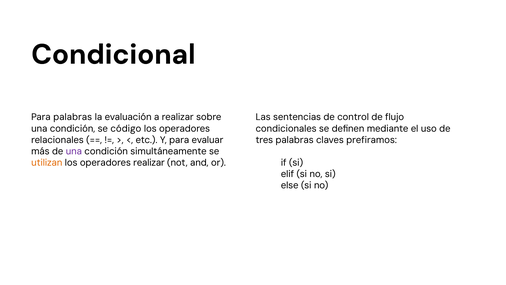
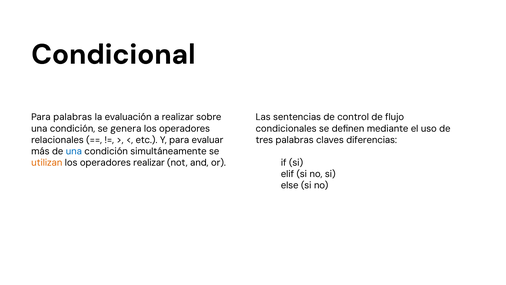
código: código -> genera (126, 128)
prefiramos: prefiramos -> diferencias (372, 140)
una colour: purple -> blue (74, 151)
